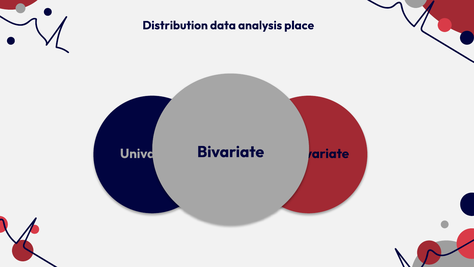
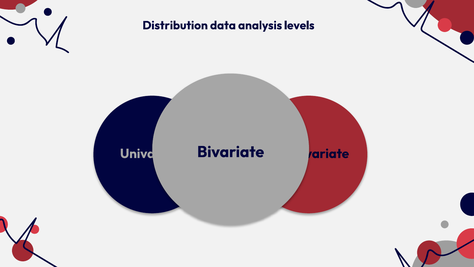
place: place -> levels (299, 25)
